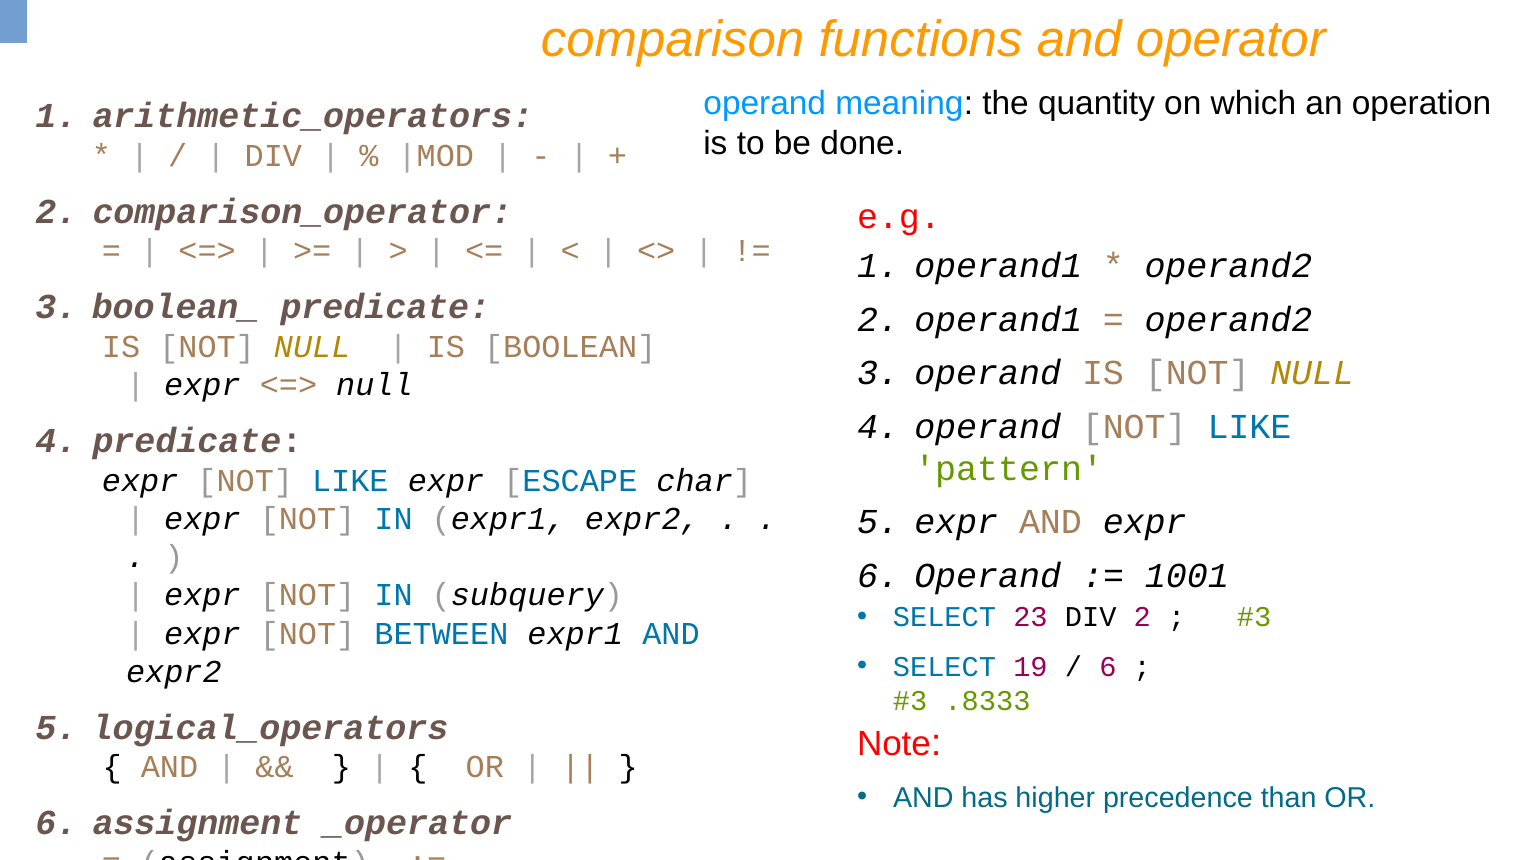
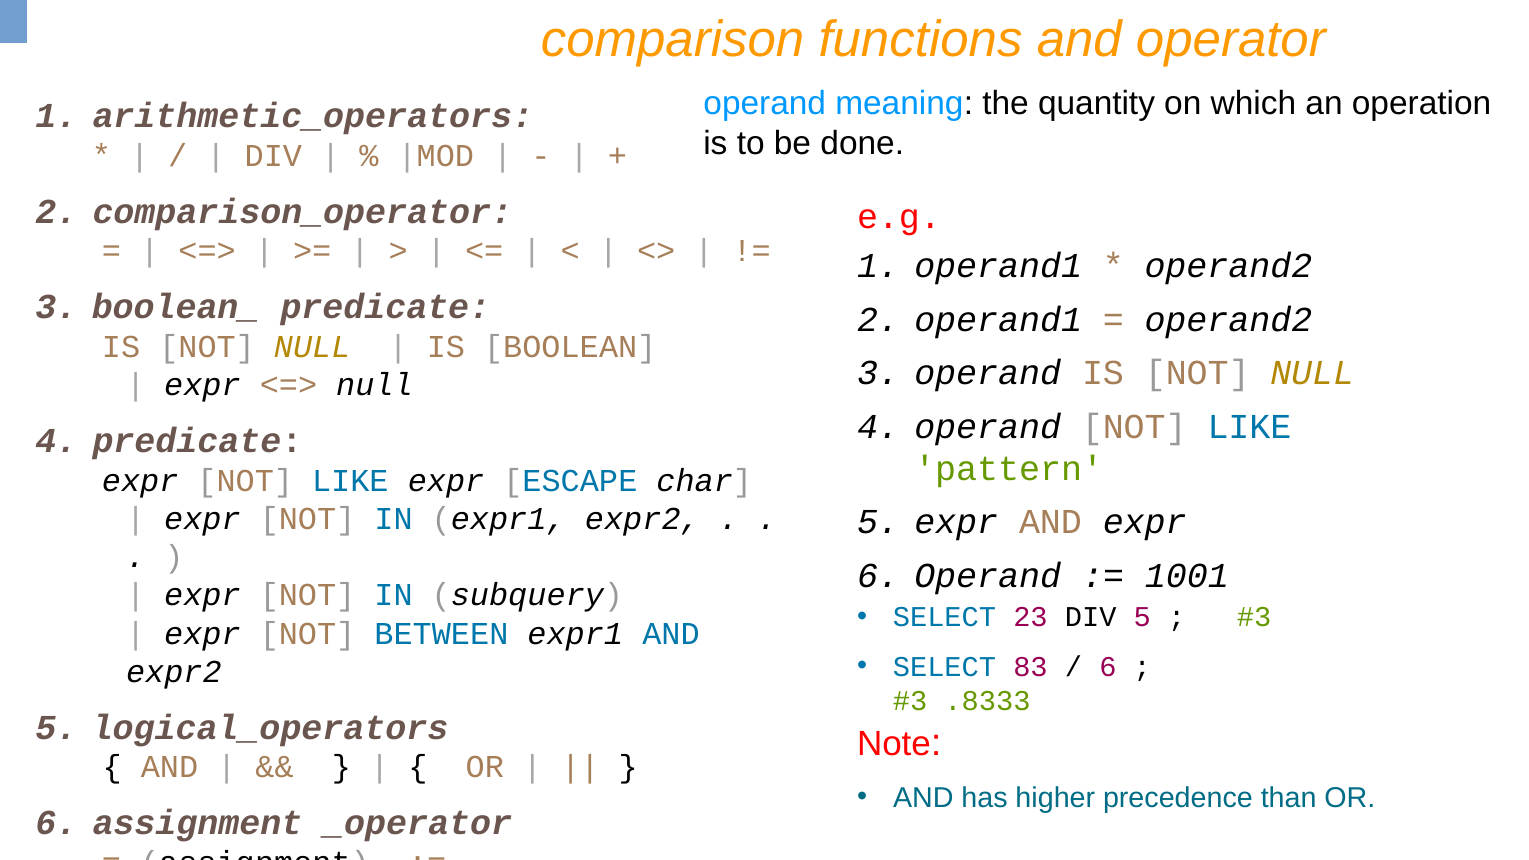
DIV 2: 2 -> 5 (1142, 617)
19: 19 -> 83 (1030, 667)
